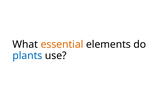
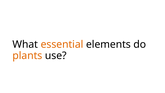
plants colour: blue -> orange (27, 55)
